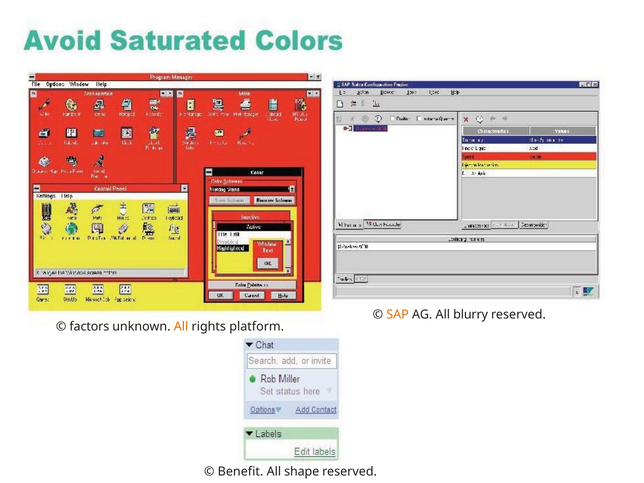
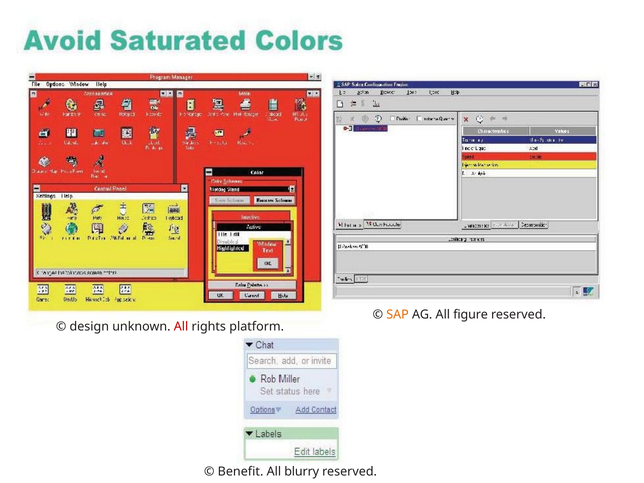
blurry: blurry -> figure (471, 315)
factors: factors -> design (89, 326)
All colour: orange -> red (181, 326)
shape: shape -> blurry (302, 472)
